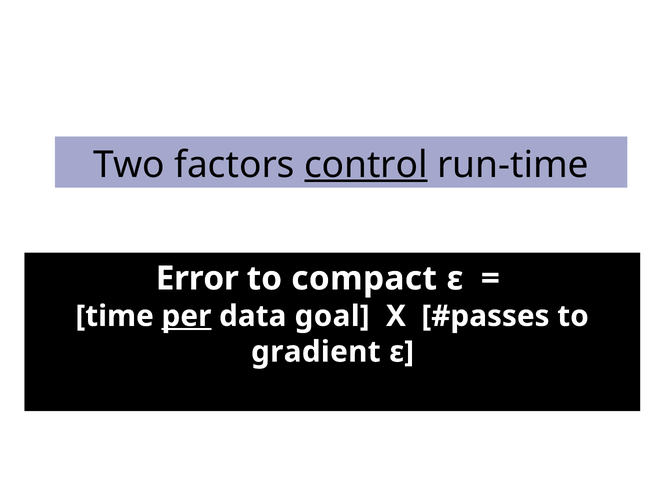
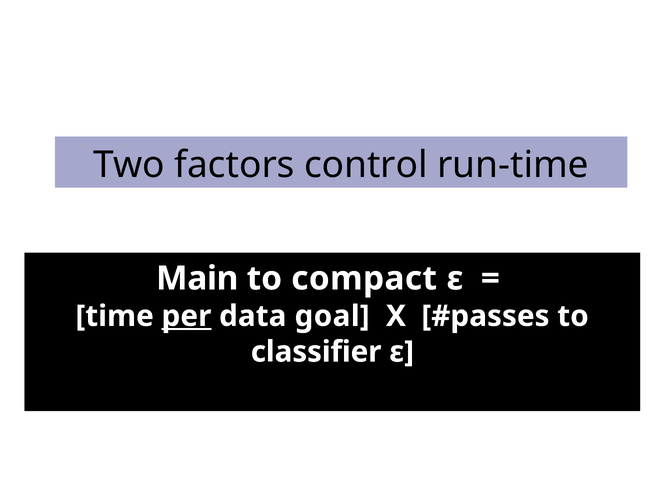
control underline: present -> none (366, 165)
Error: Error -> Main (197, 278)
gradient: gradient -> classifier (316, 352)
